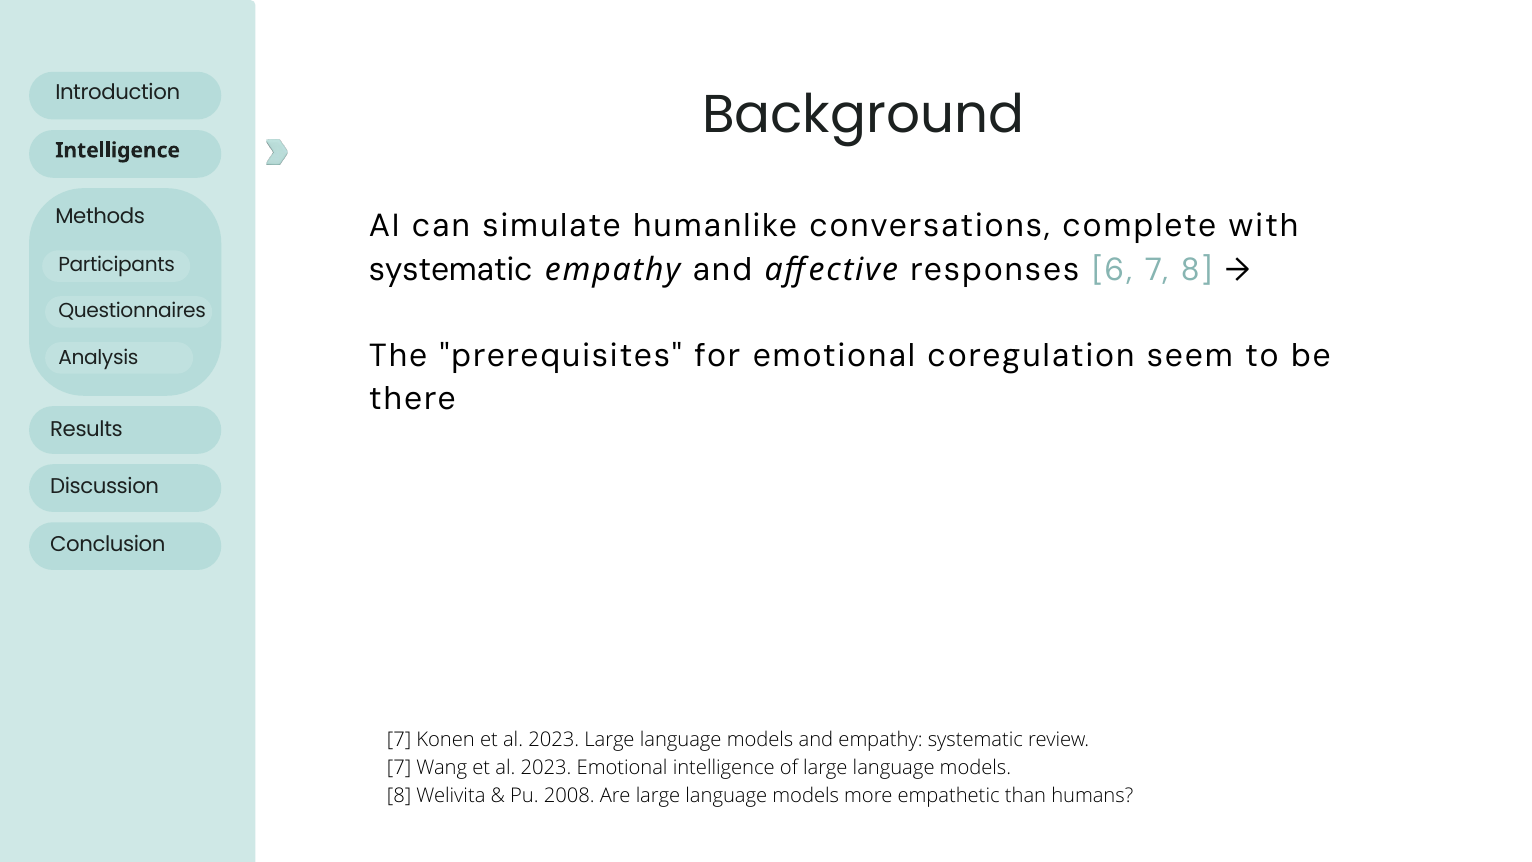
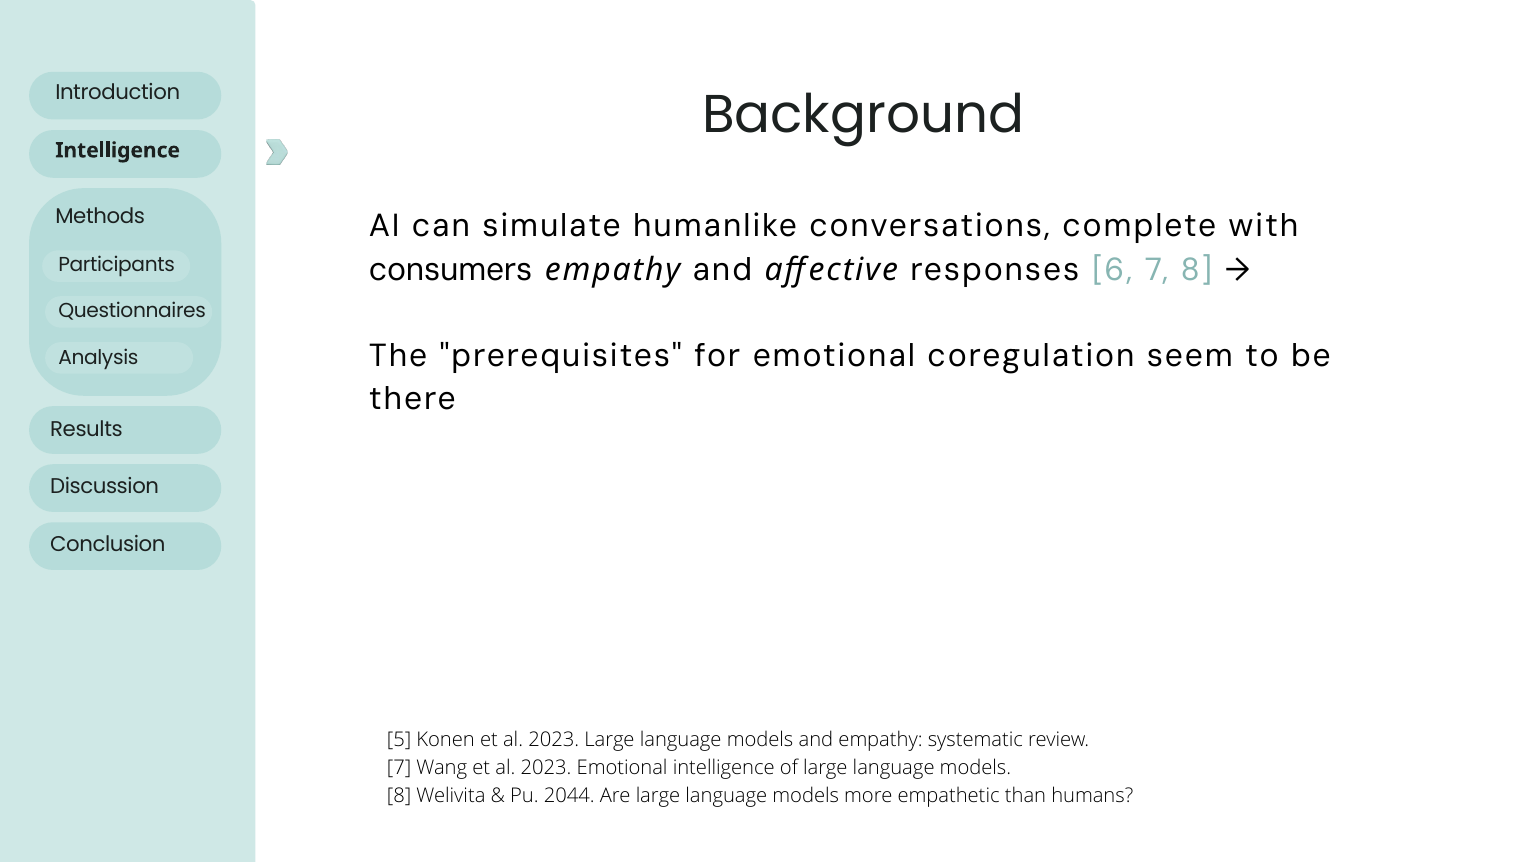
systematic: systematic -> consumers (451, 269)
7: 7 -> 5 (399, 739)
2008: 2008 -> 2044 (569, 796)
